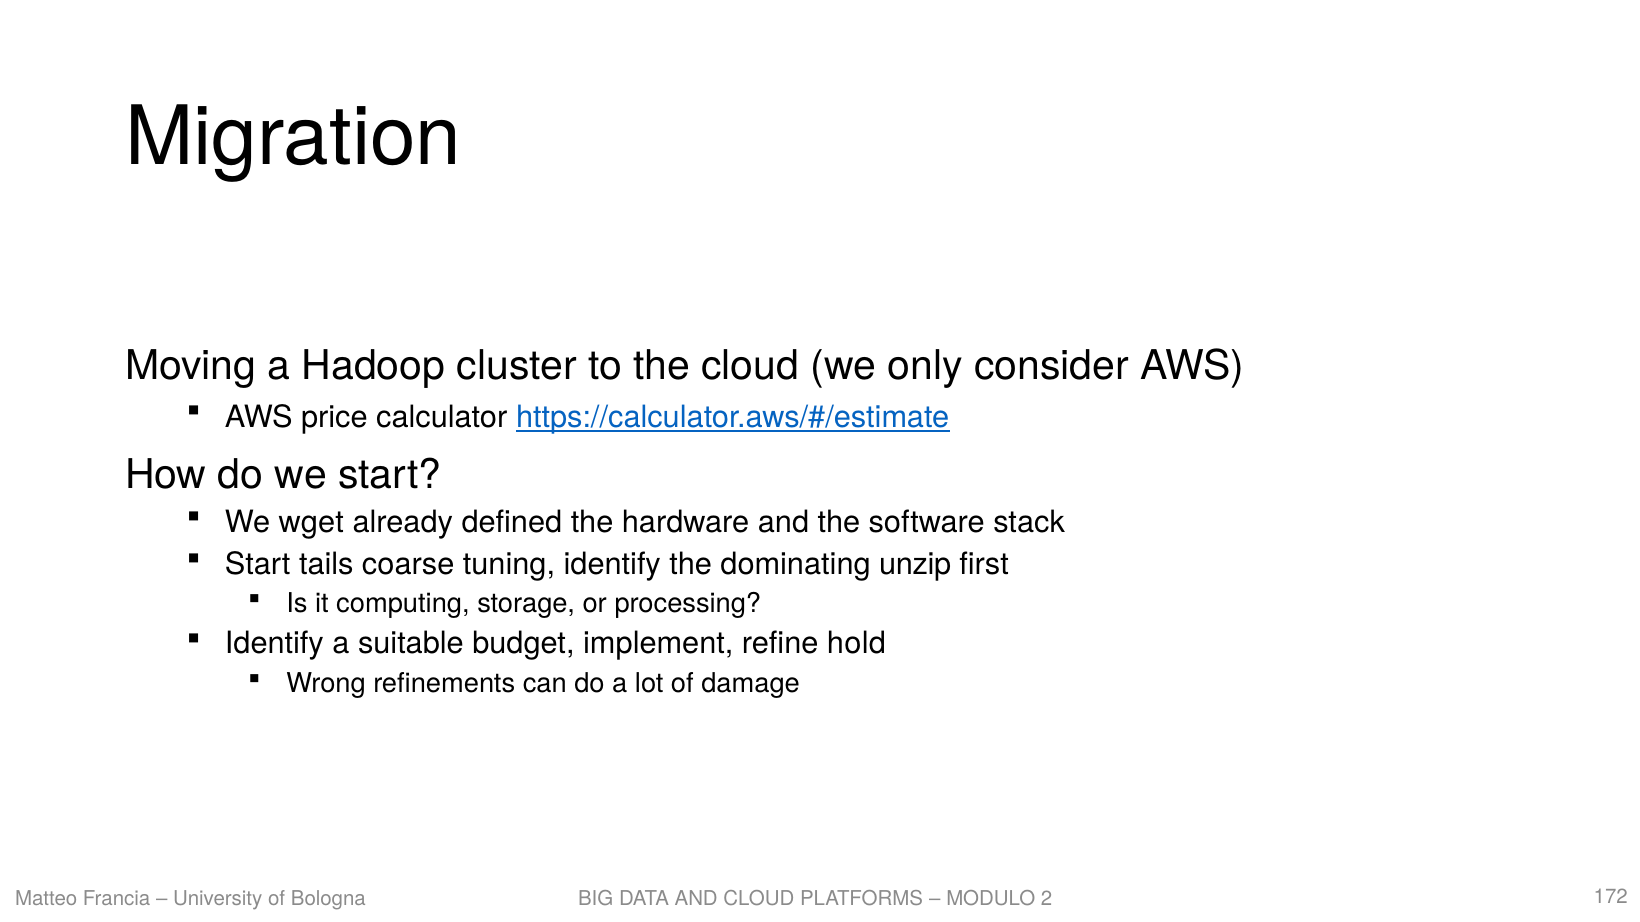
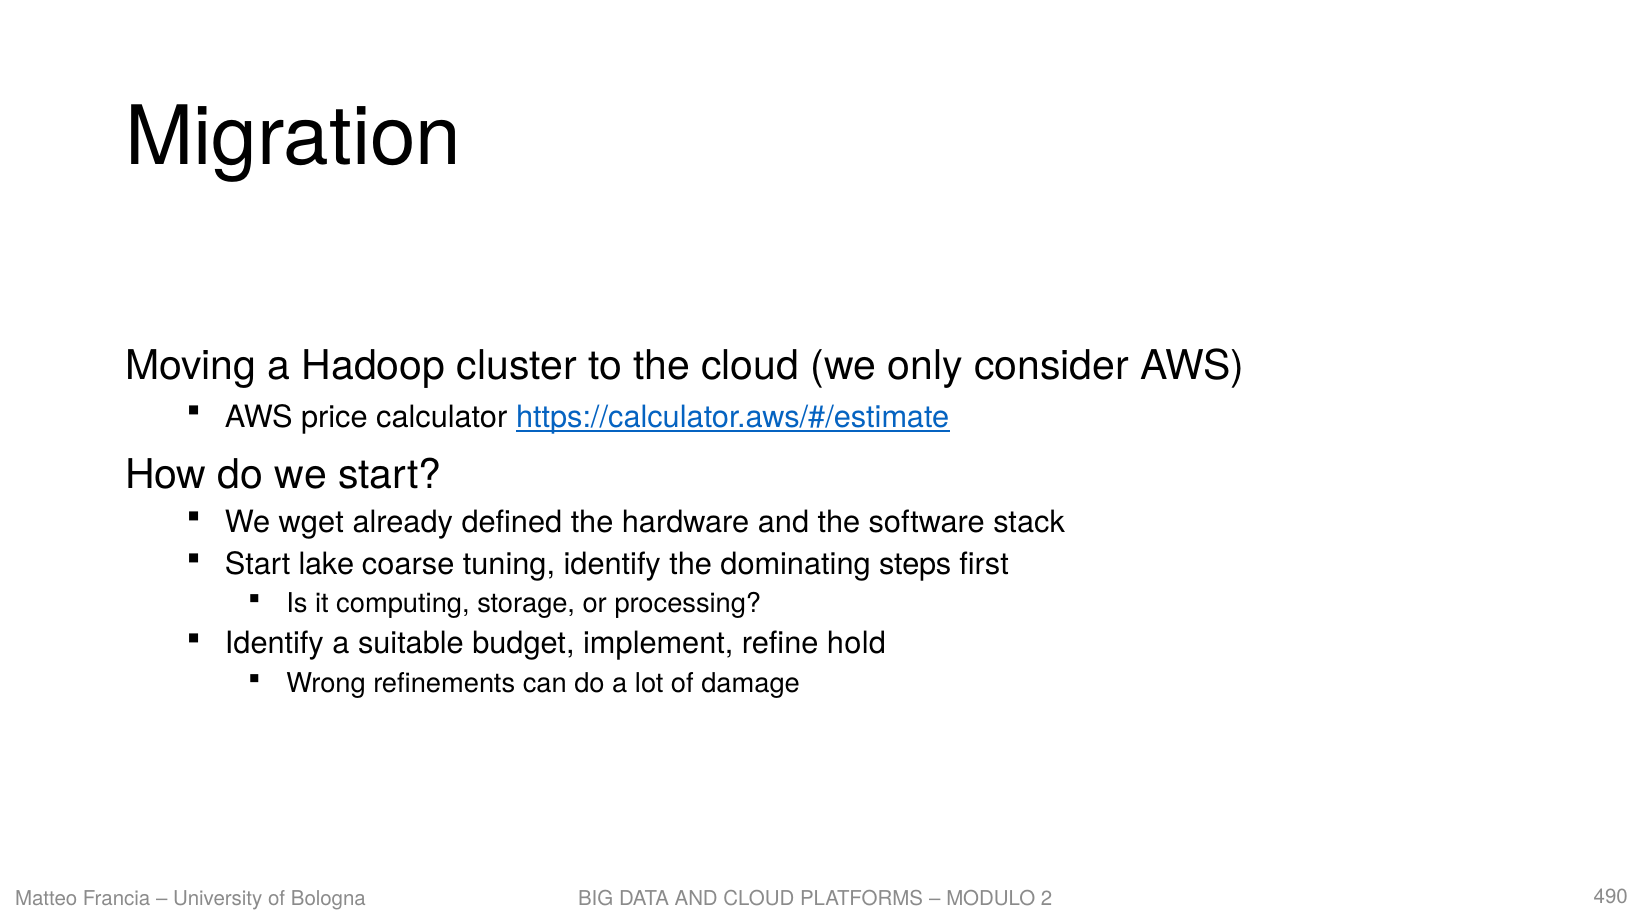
tails: tails -> lake (326, 564)
unzip: unzip -> steps (915, 564)
172: 172 -> 490 (1611, 897)
